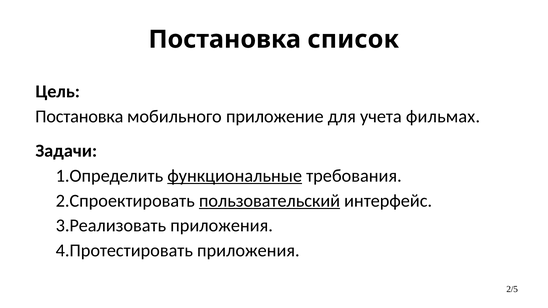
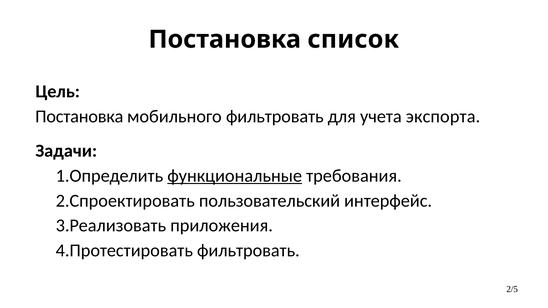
мобильного приложение: приложение -> фильтровать (275, 116)
фильмах: фильмах -> экспорта (443, 116)
пользовательский underline: present -> none (270, 201)
приложения: приложения -> фильтровать (248, 251)
